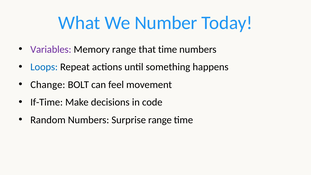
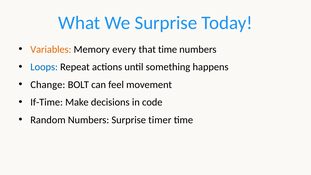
We Number: Number -> Surprise (166, 23)
Variables colour: purple -> orange (51, 49)
Memory range: range -> every (124, 49)
Surprise range: range -> timer (160, 120)
